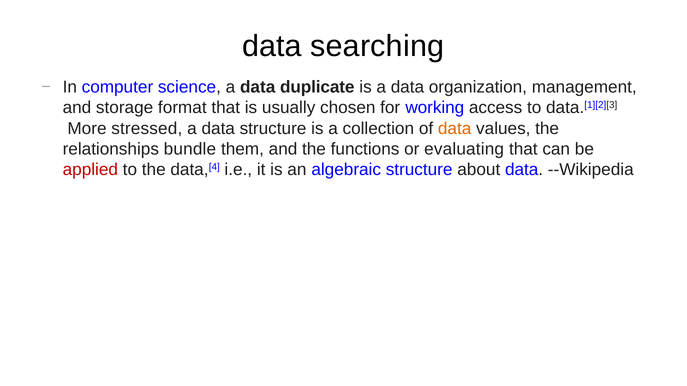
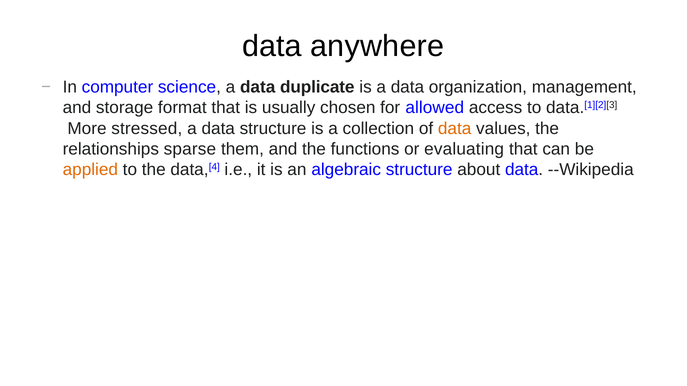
searching: searching -> anywhere (377, 46)
working: working -> allowed (435, 108)
bundle: bundle -> sparse (190, 149)
applied colour: red -> orange (90, 170)
